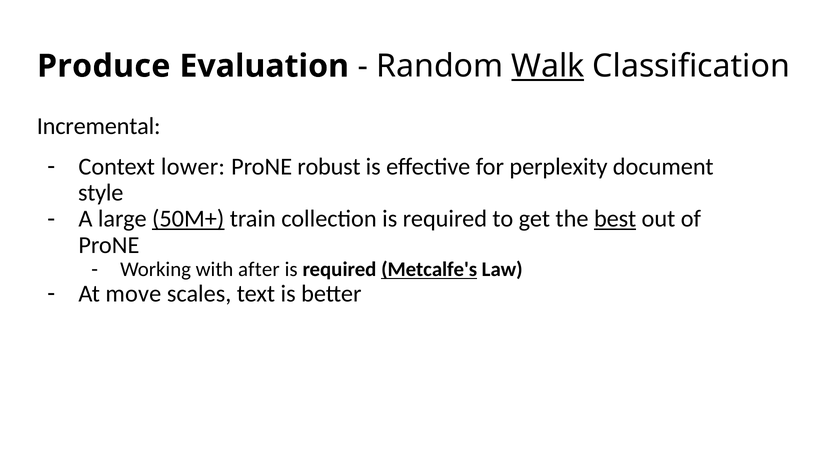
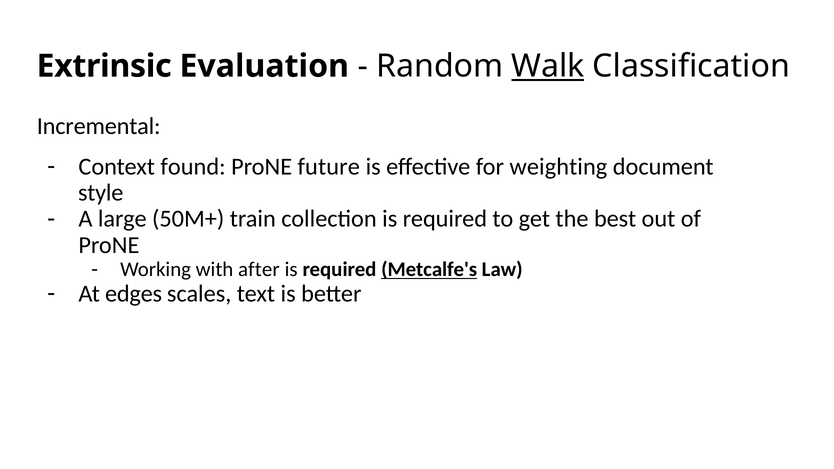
Produce: Produce -> Extrinsic (104, 66)
lower: lower -> found (193, 167)
robust: robust -> future (329, 167)
perplexity: perplexity -> weighting (558, 167)
50M+ underline: present -> none (188, 219)
best underline: present -> none (615, 219)
move: move -> edges (134, 294)
